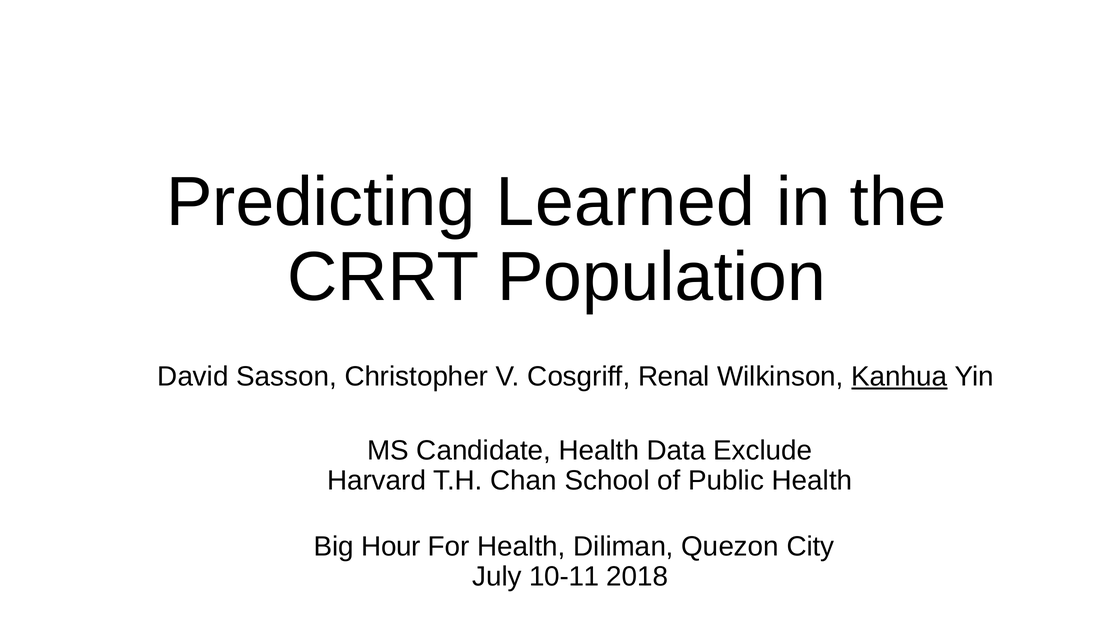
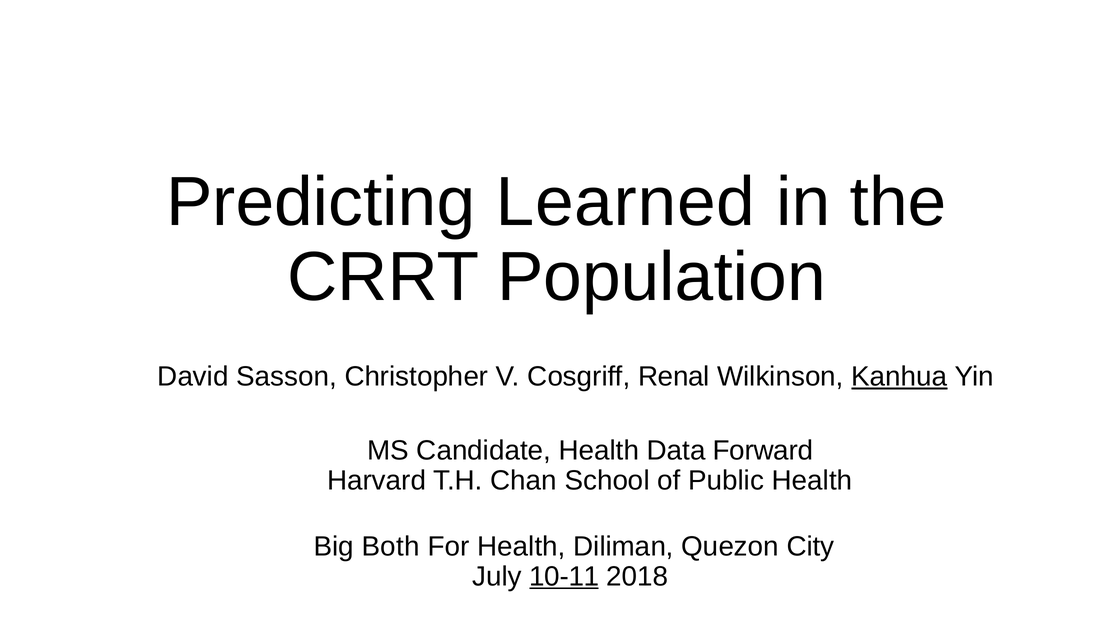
Exclude: Exclude -> Forward (763, 451)
Hour: Hour -> Both (391, 546)
10-11 underline: none -> present (564, 576)
